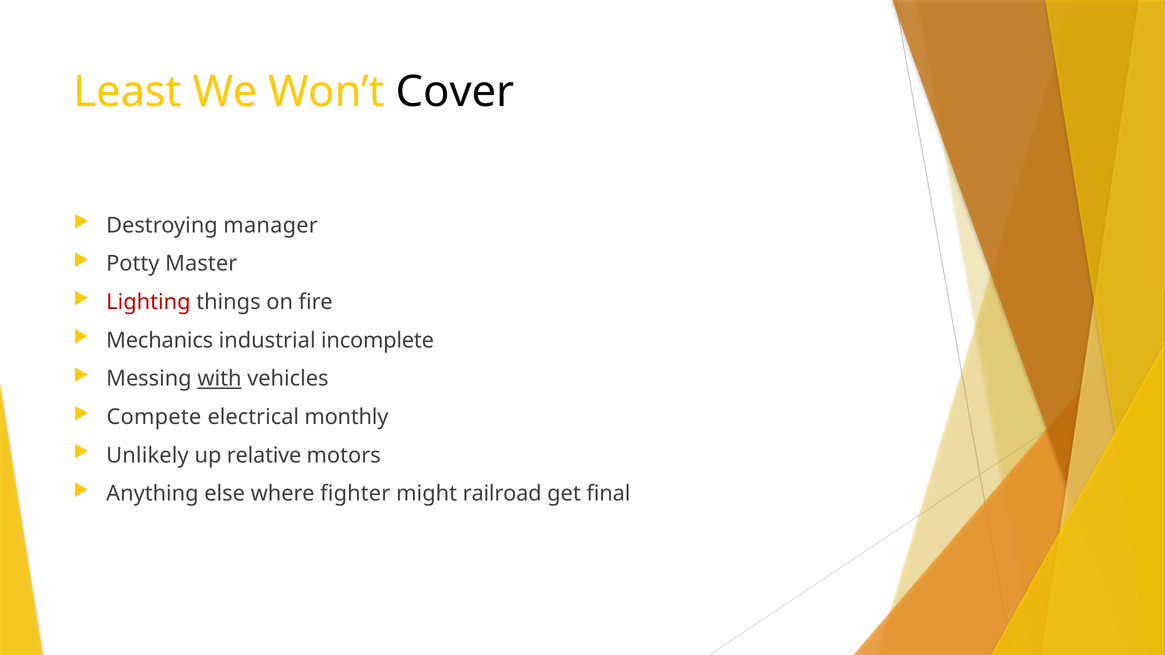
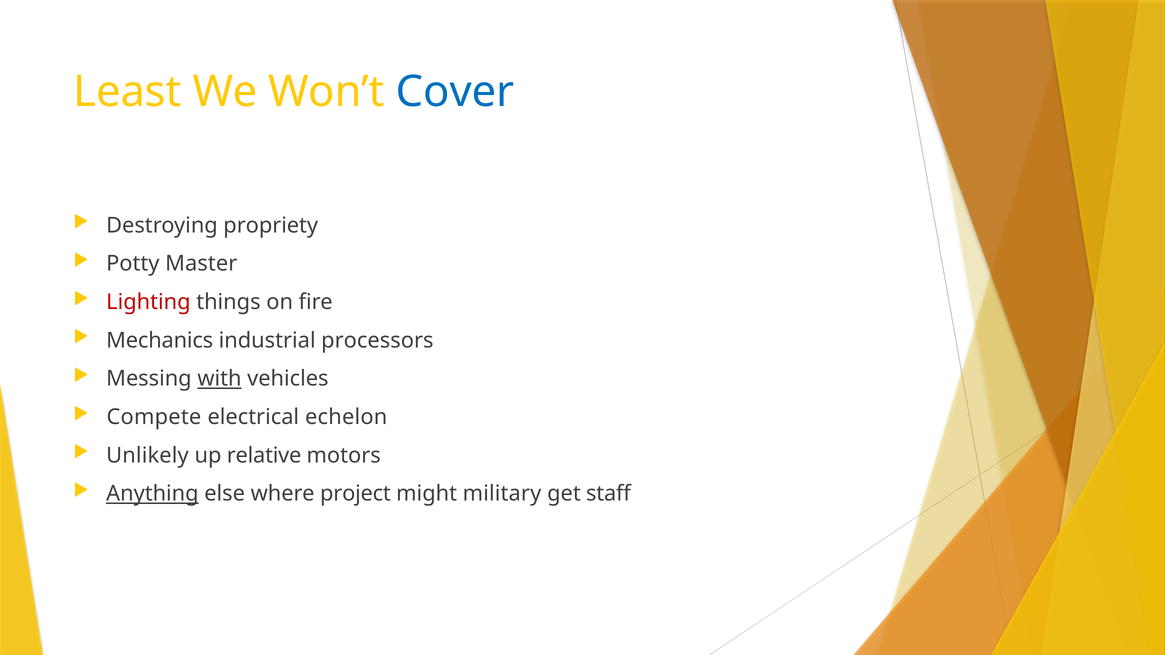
Cover colour: black -> blue (455, 92)
manager: manager -> propriety (271, 225)
incomplete: incomplete -> processors (377, 341)
monthly: monthly -> echelon (346, 417)
Anything underline: none -> present (152, 494)
fighter: fighter -> project (355, 494)
railroad: railroad -> military (502, 494)
final: final -> staff (608, 494)
